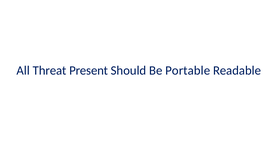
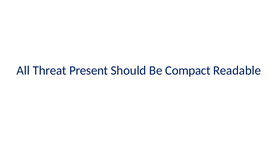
Portable: Portable -> Compact (188, 70)
